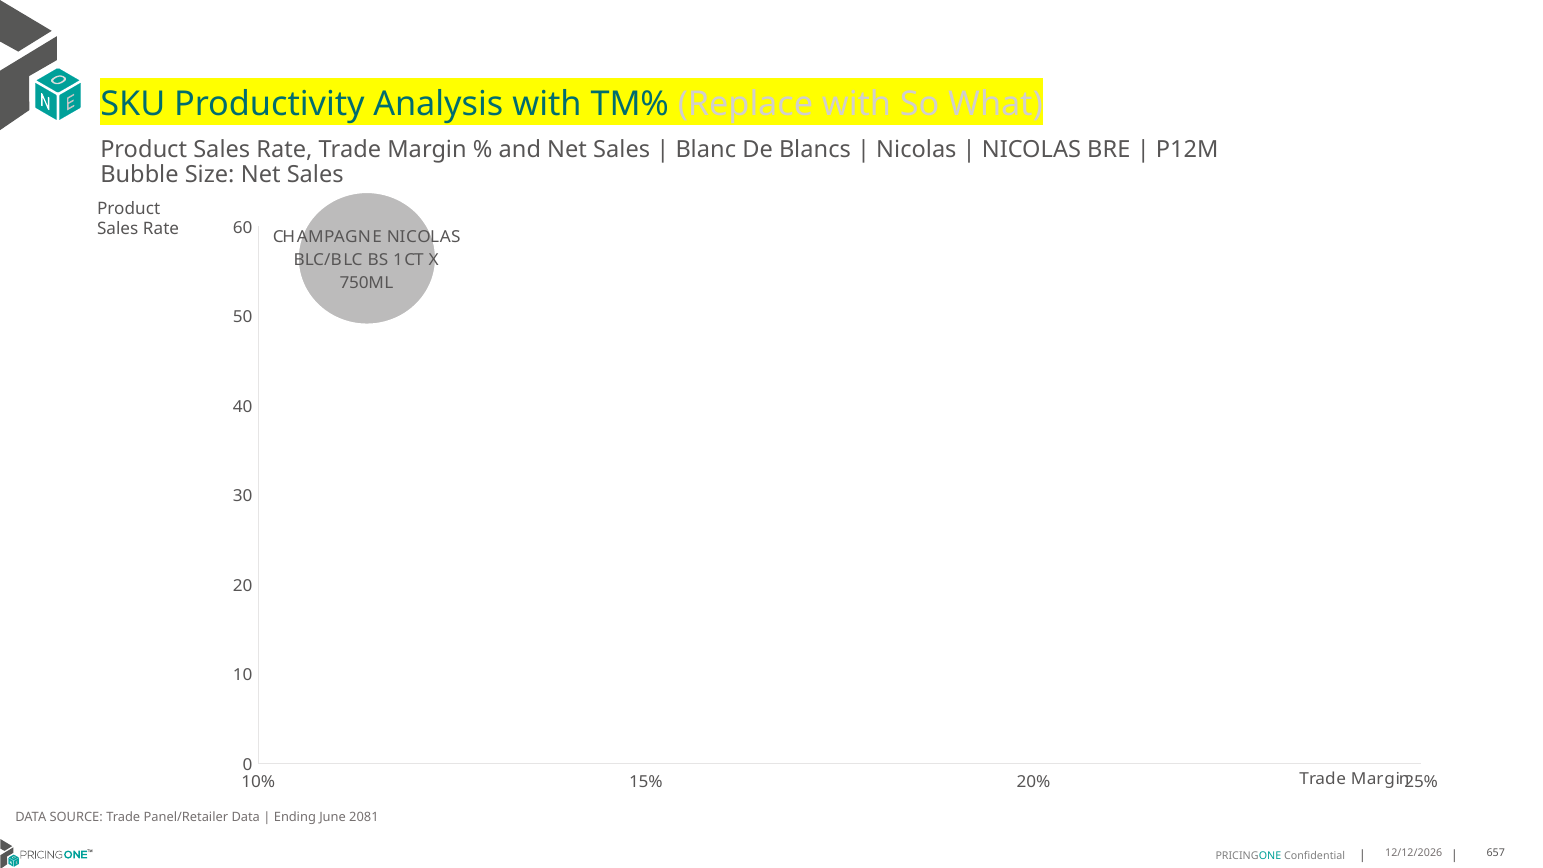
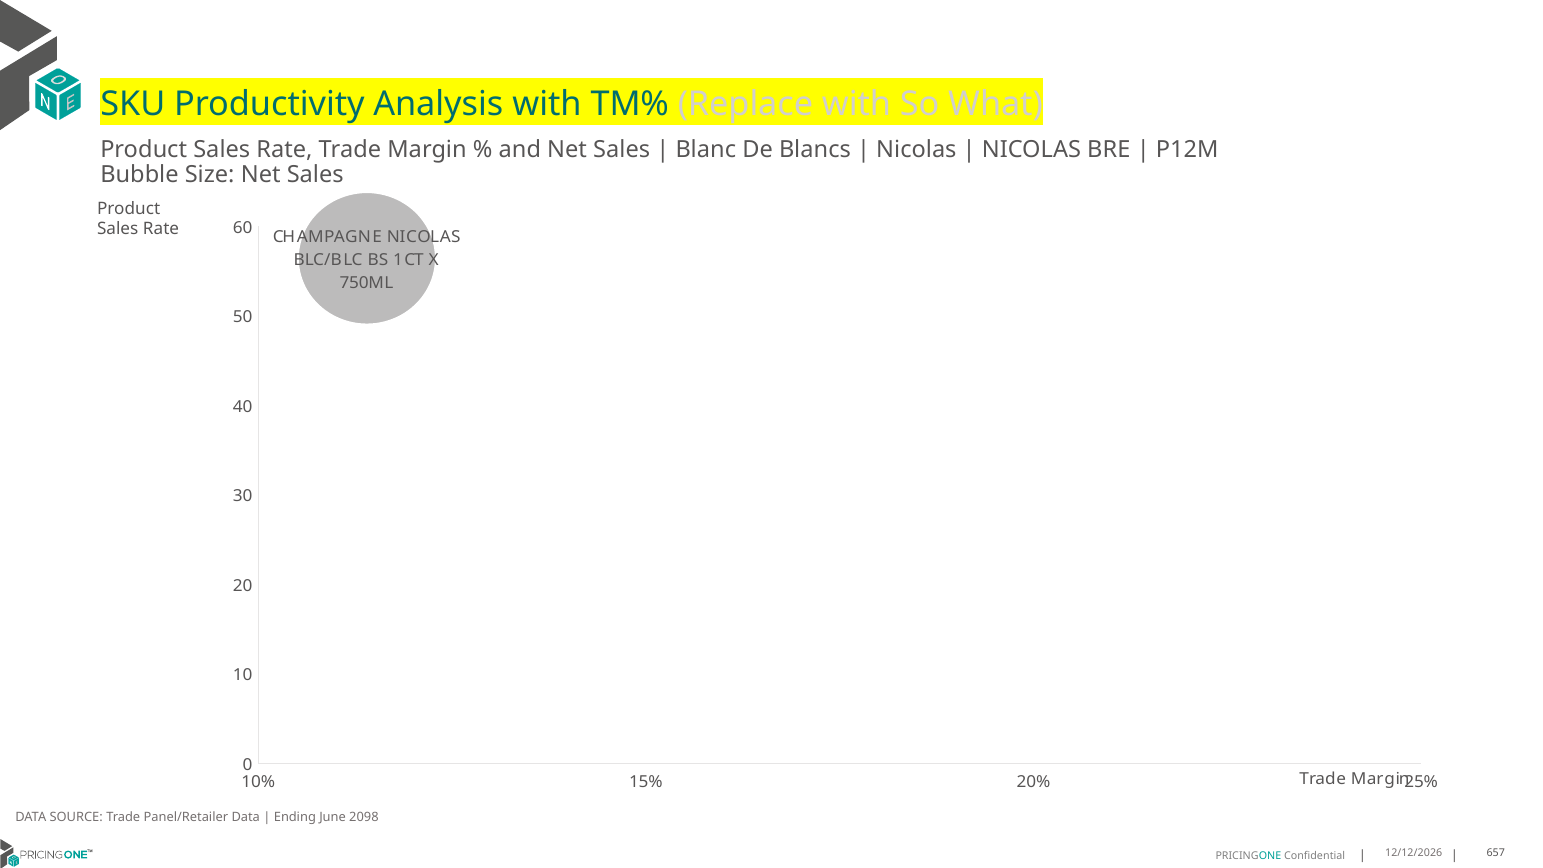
2081: 2081 -> 2098 (364, 817)
